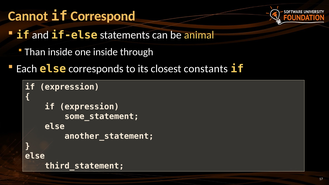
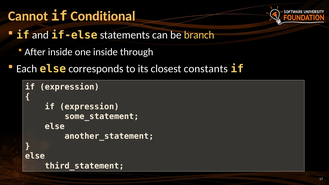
Correspond: Correspond -> Conditional (103, 16)
animal: animal -> branch (199, 35)
Than: Than -> After (35, 52)
